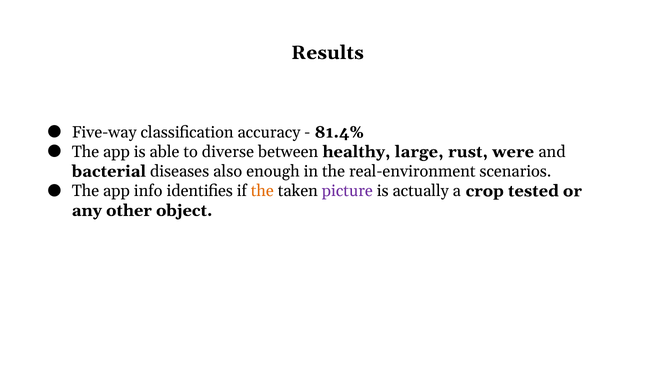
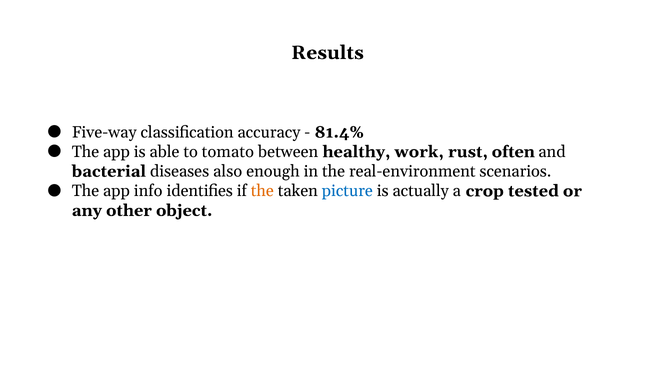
diverse: diverse -> tomato (228, 152)
large: large -> work (419, 152)
were: were -> often (513, 152)
picture colour: purple -> blue (347, 191)
